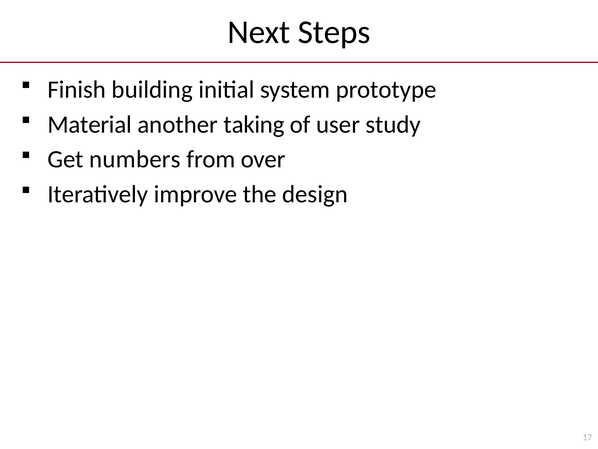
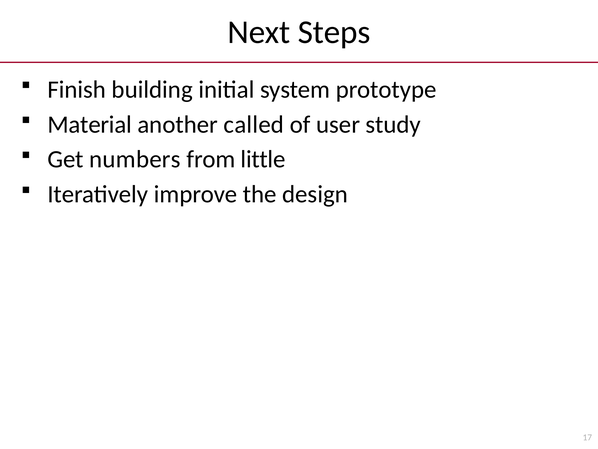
taking: taking -> called (254, 124)
over: over -> little (263, 159)
